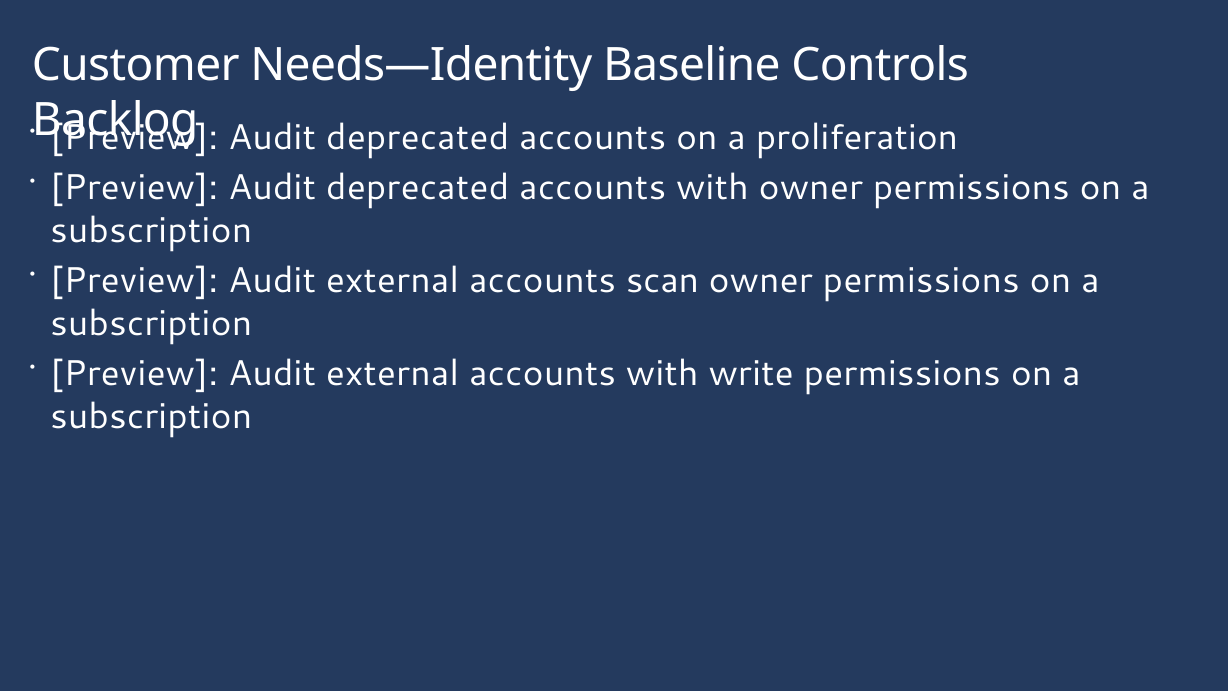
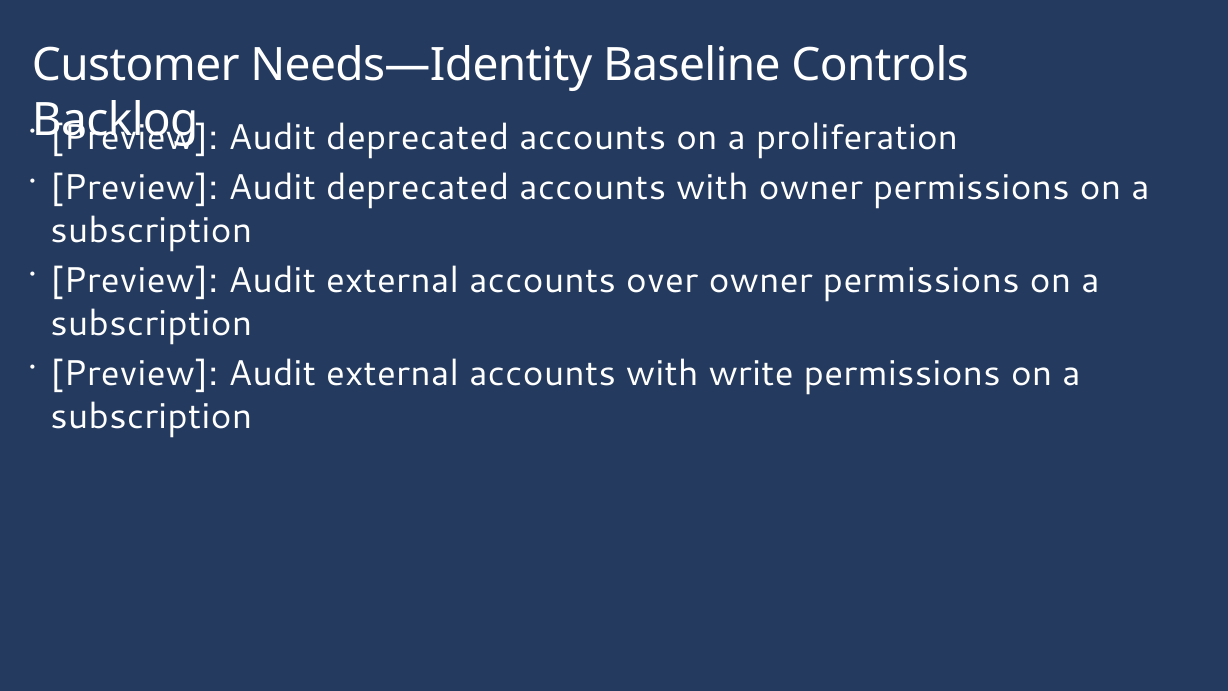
scan: scan -> over (662, 281)
